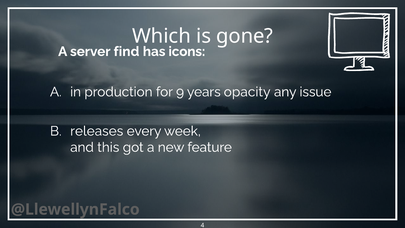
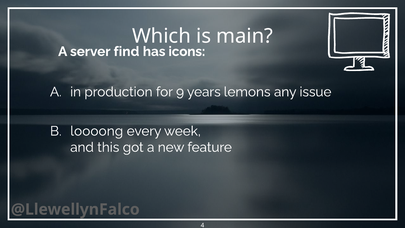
gone: gone -> main (245, 36)
opacity: opacity -> lemons (247, 92)
releases: releases -> loooong (97, 131)
